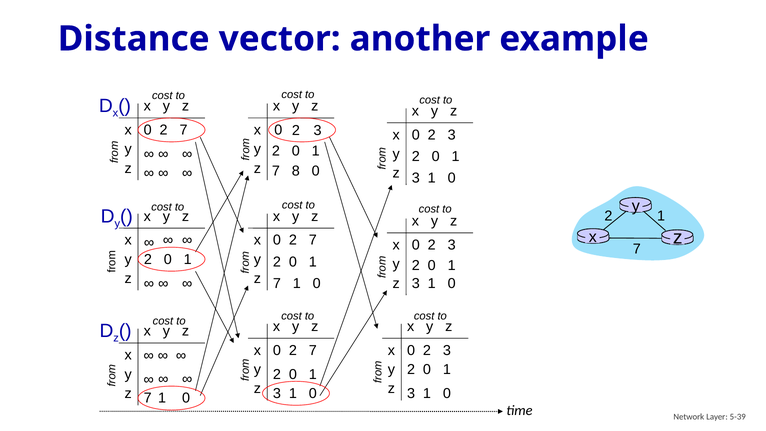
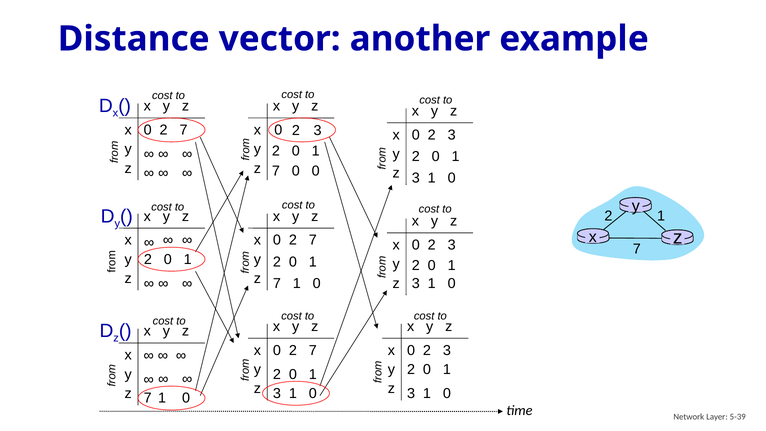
7 8: 8 -> 0 (296, 171)
